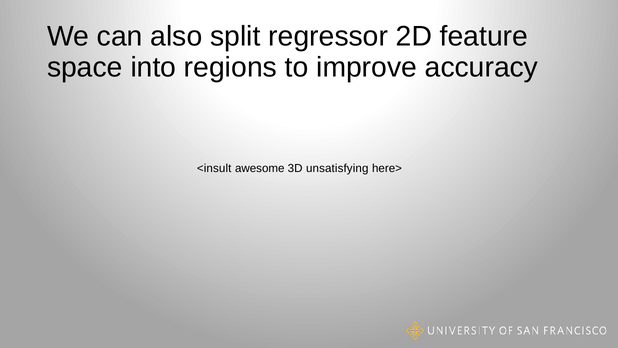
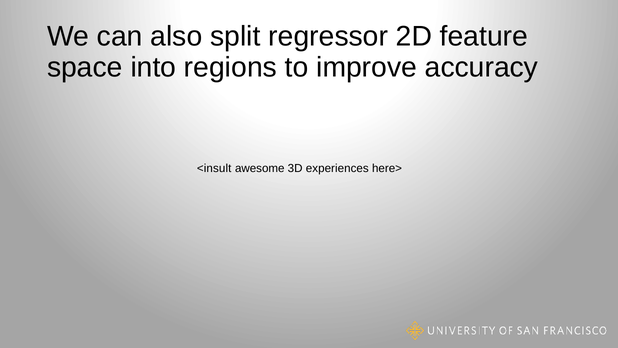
unsatisfying: unsatisfying -> experiences (337, 168)
